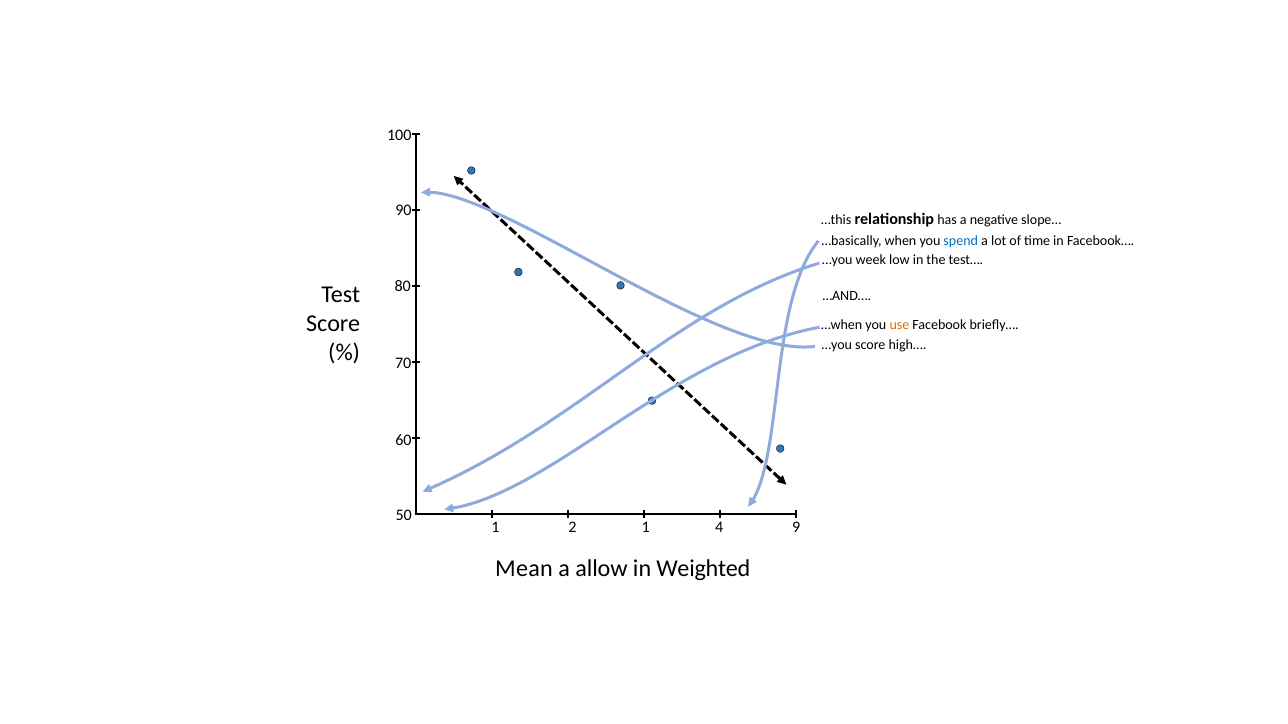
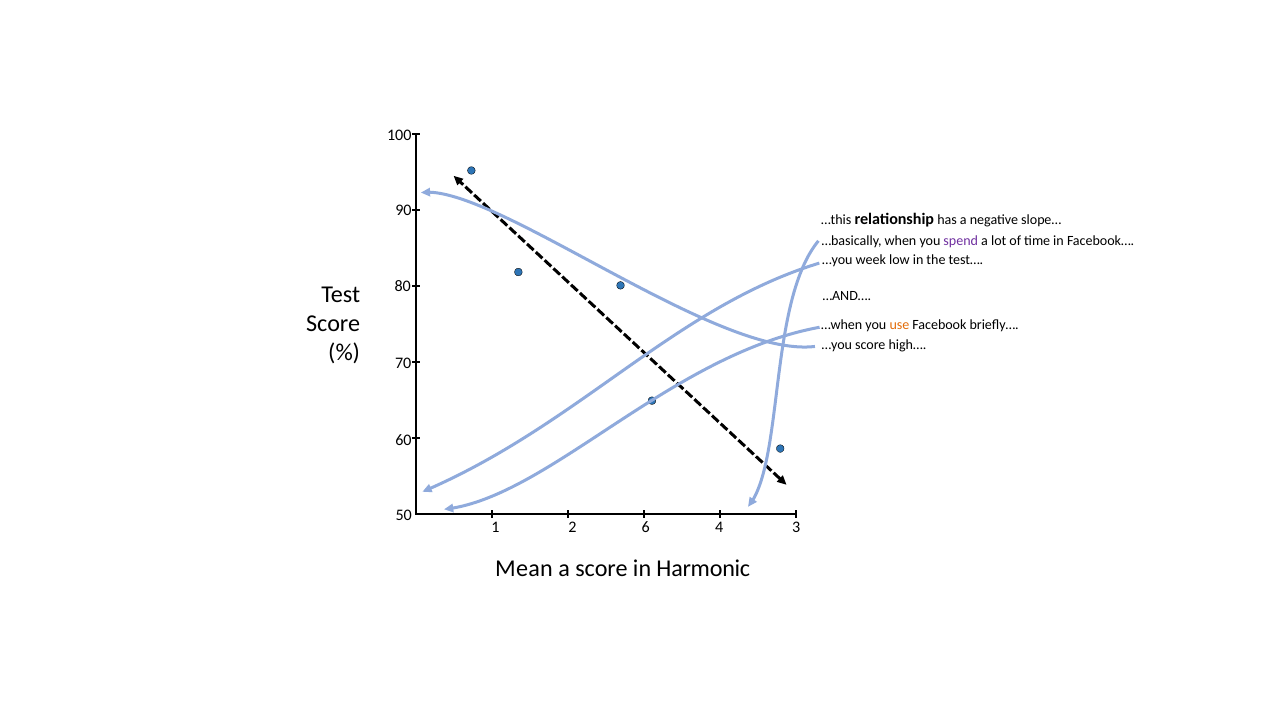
spend colour: blue -> purple (961, 241)
2 1: 1 -> 6 (646, 527)
9: 9 -> 3 (796, 527)
a allow: allow -> score (602, 569)
Weighted: Weighted -> Harmonic (703, 569)
